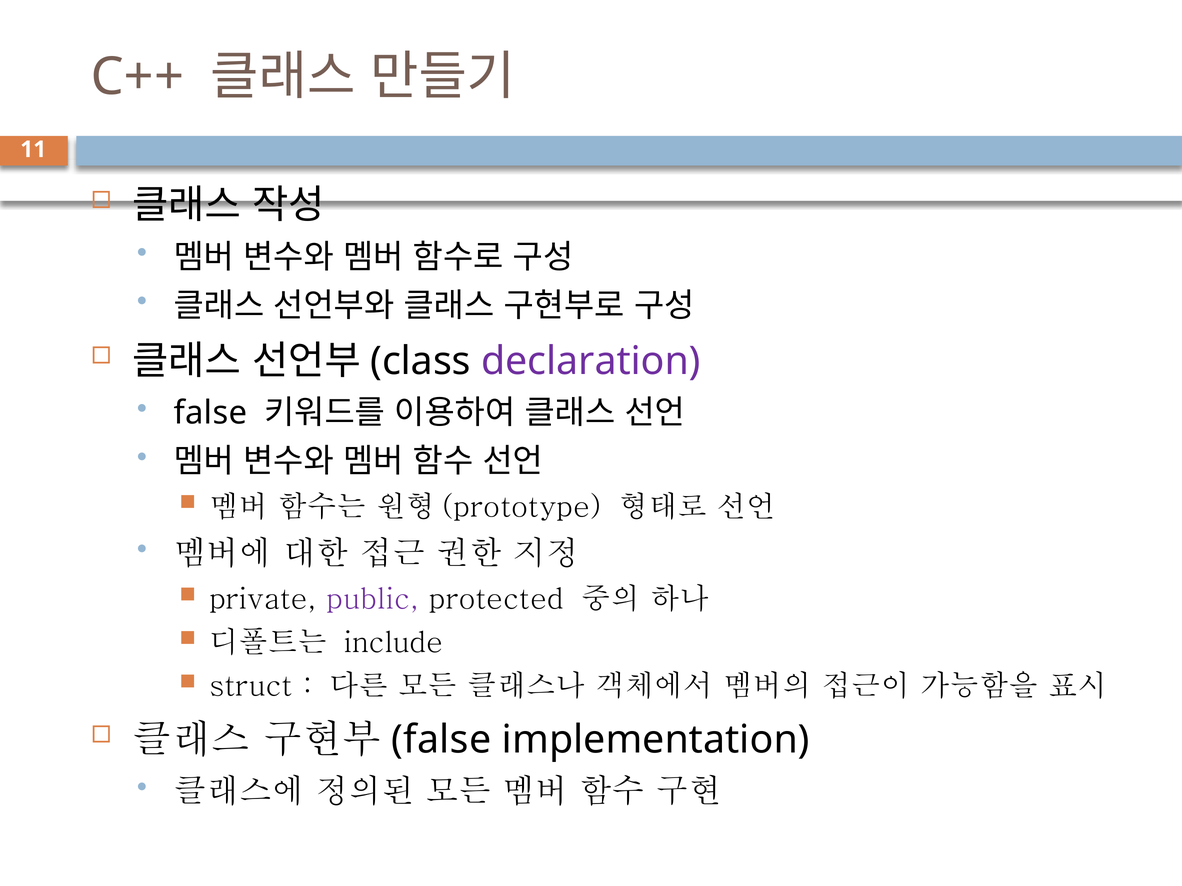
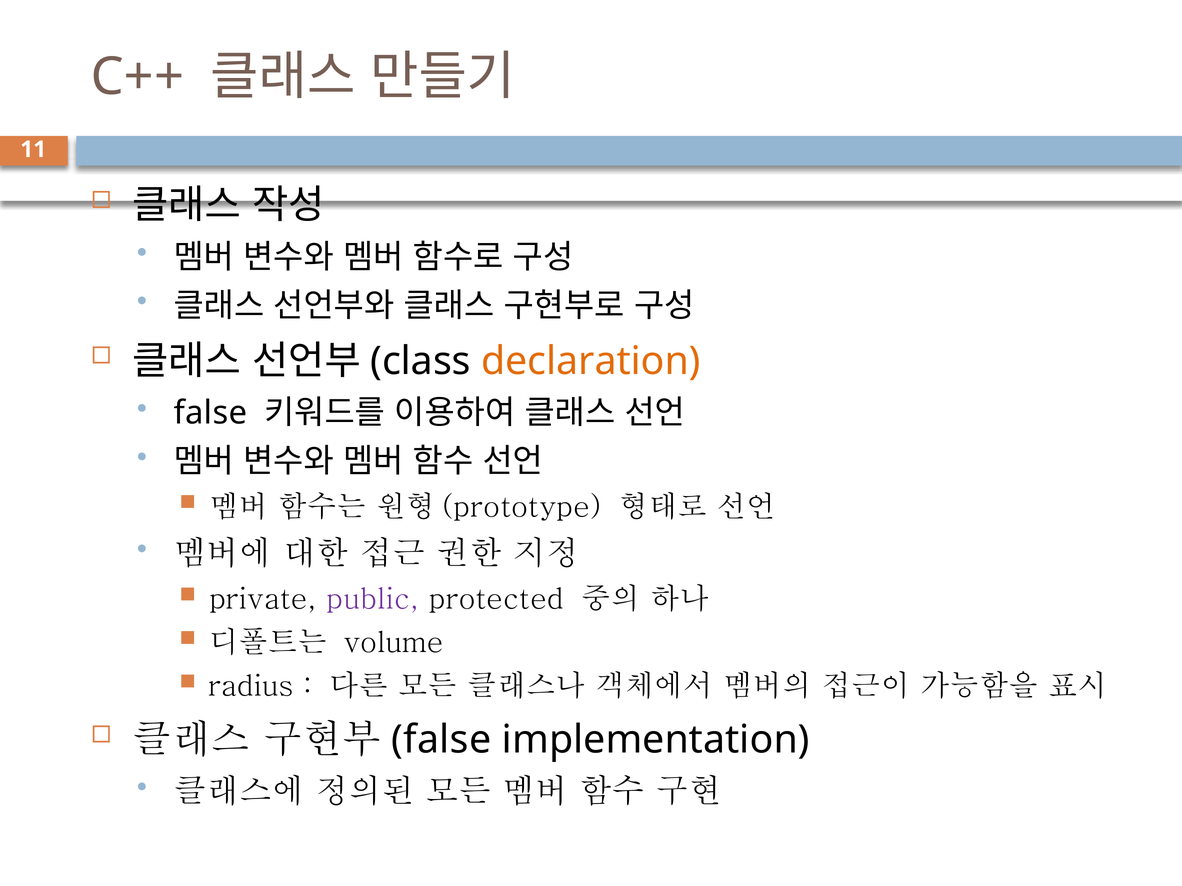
declaration colour: purple -> orange (591, 361)
include: include -> volume (394, 643)
struct: struct -> radius (251, 687)
